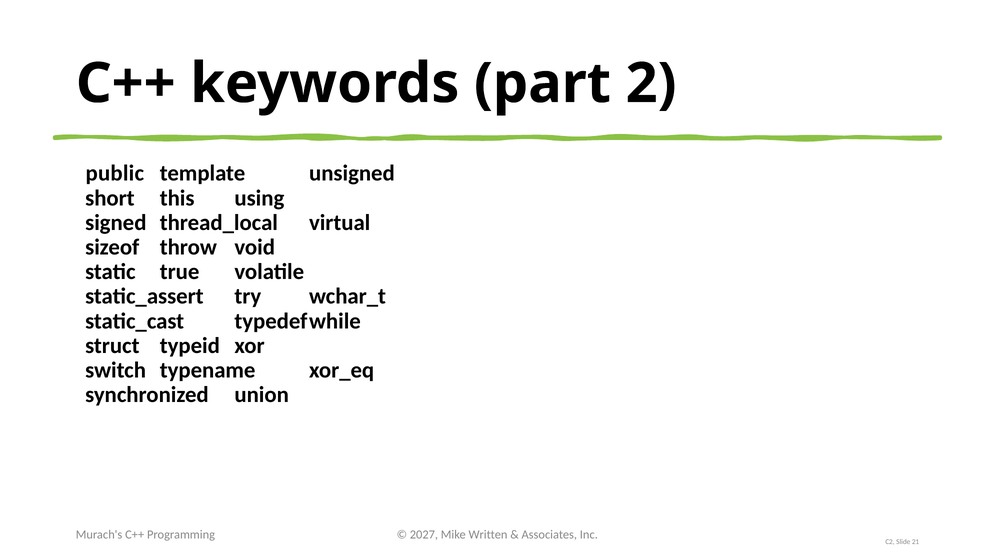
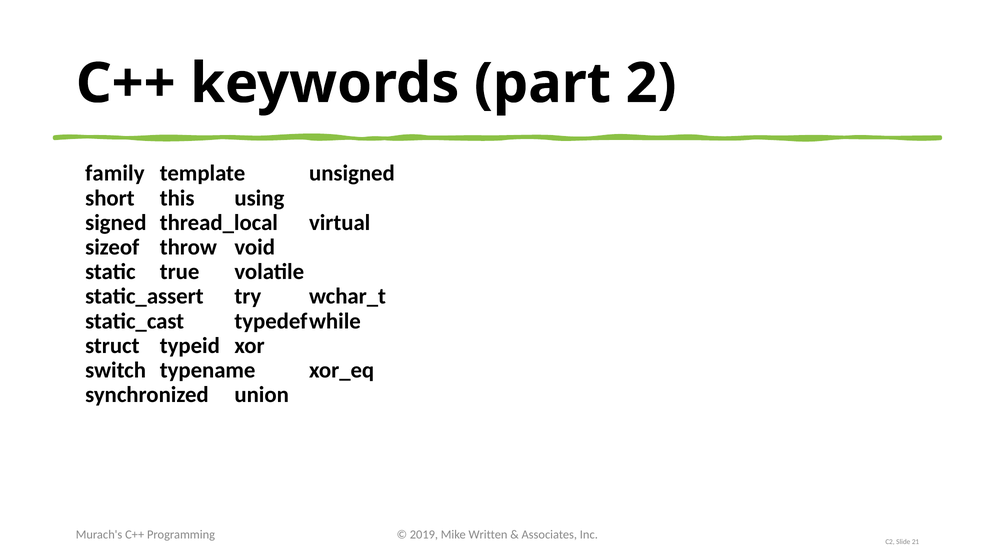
public: public -> family (115, 173)
2027: 2027 -> 2019 (424, 534)
